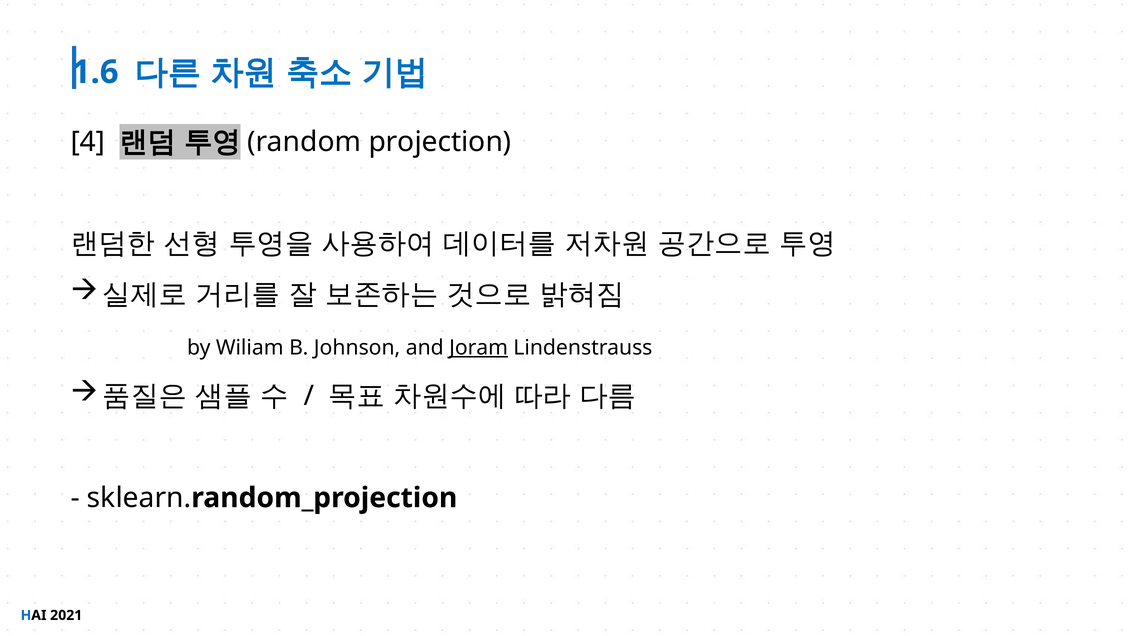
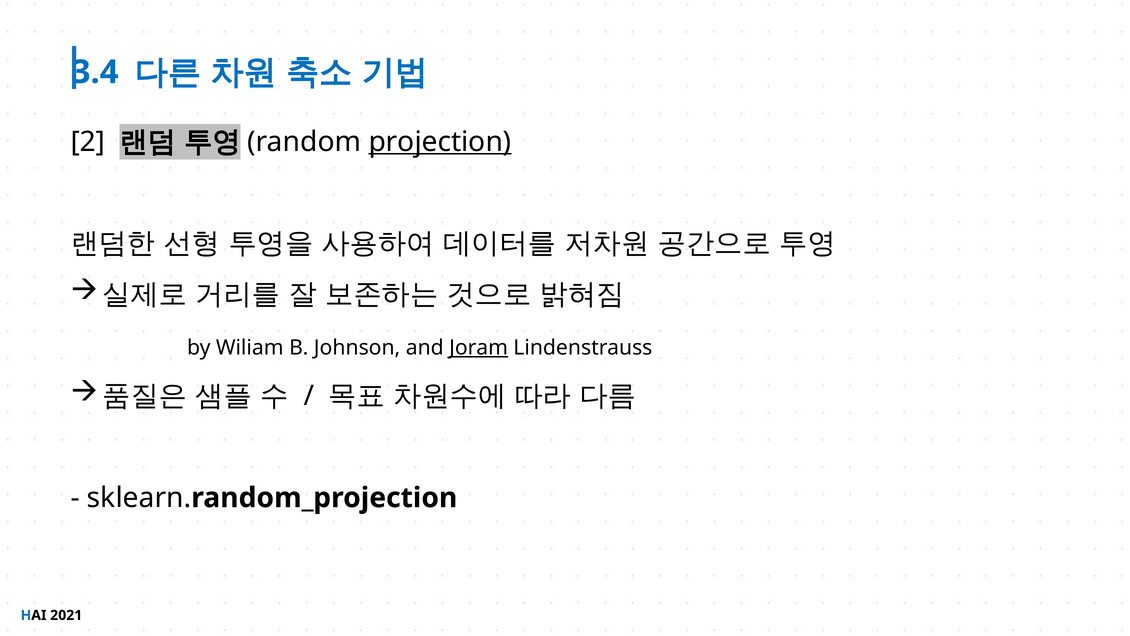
1.6: 1.6 -> 3.4 (95, 72)
4: 4 -> 2 (88, 142)
projection underline: none -> present (440, 142)
